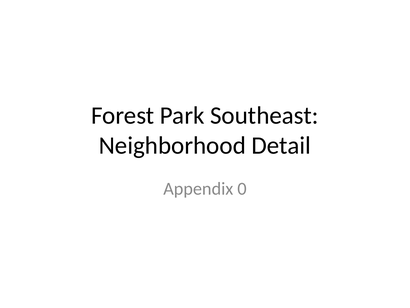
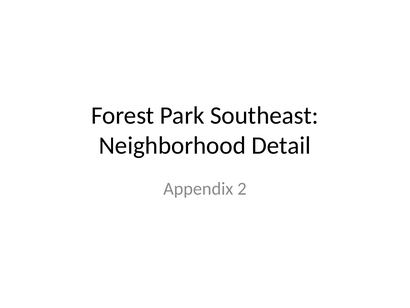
0: 0 -> 2 (242, 189)
